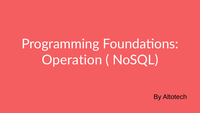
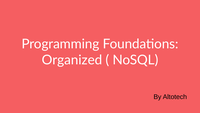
Operation: Operation -> Organized (72, 60)
